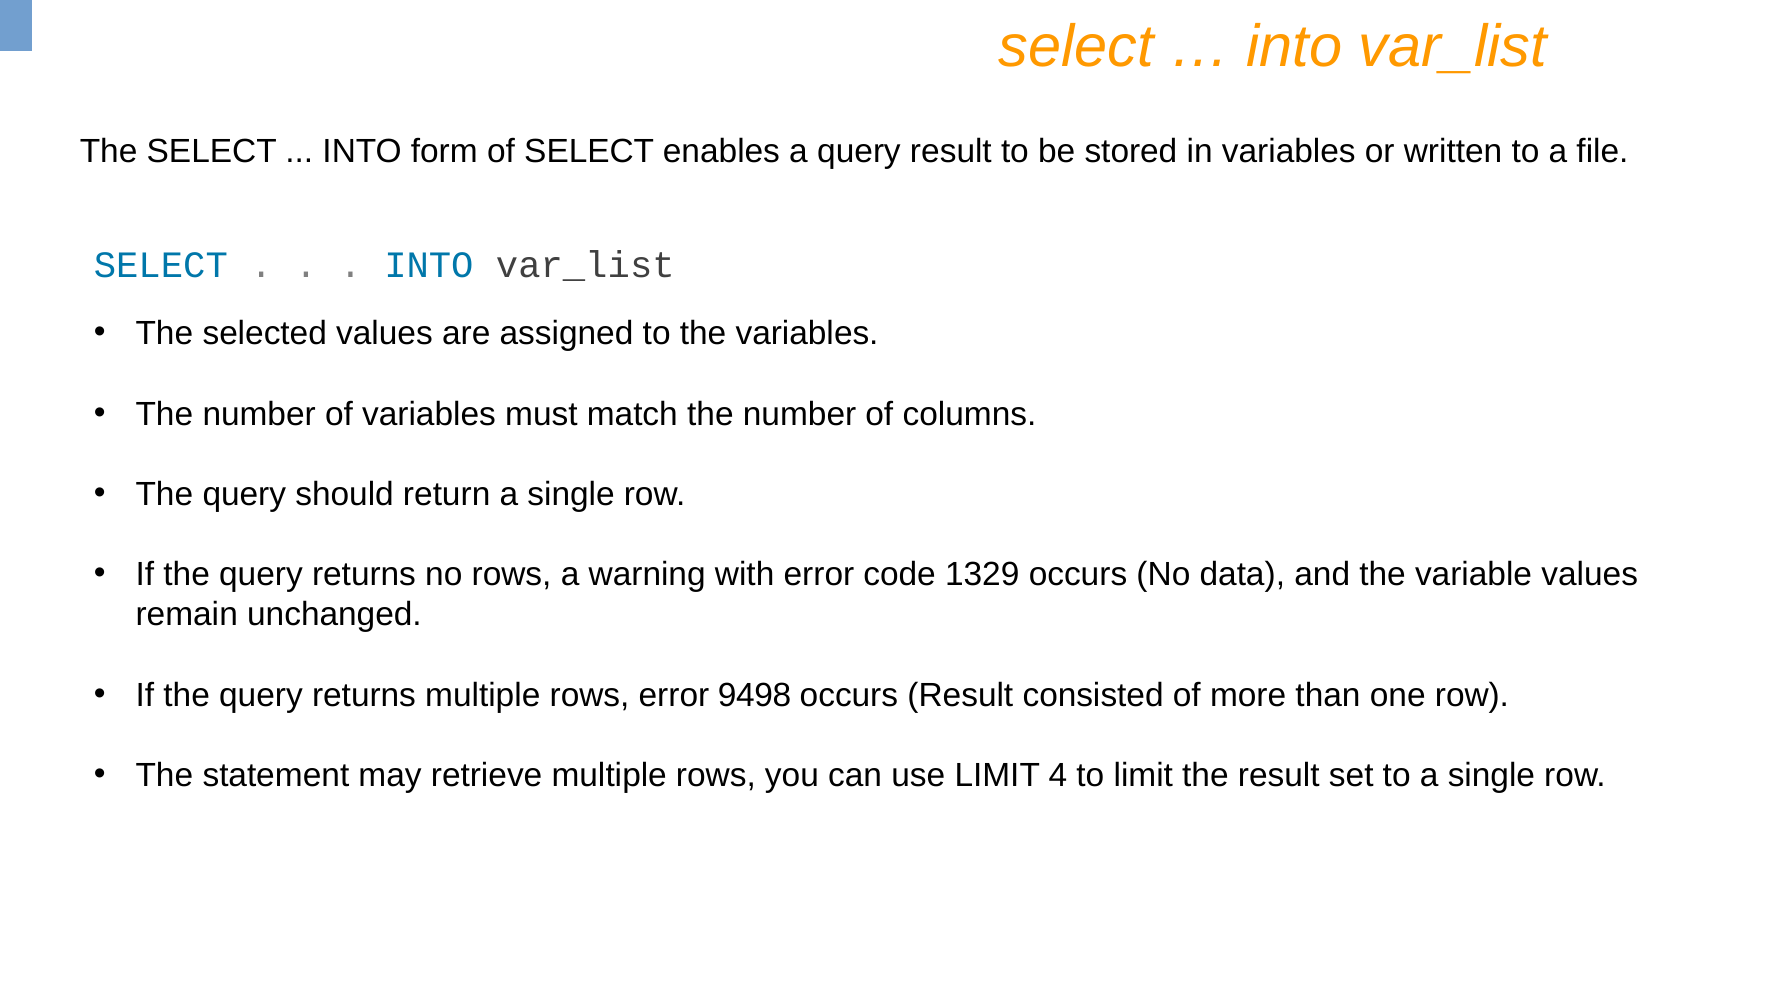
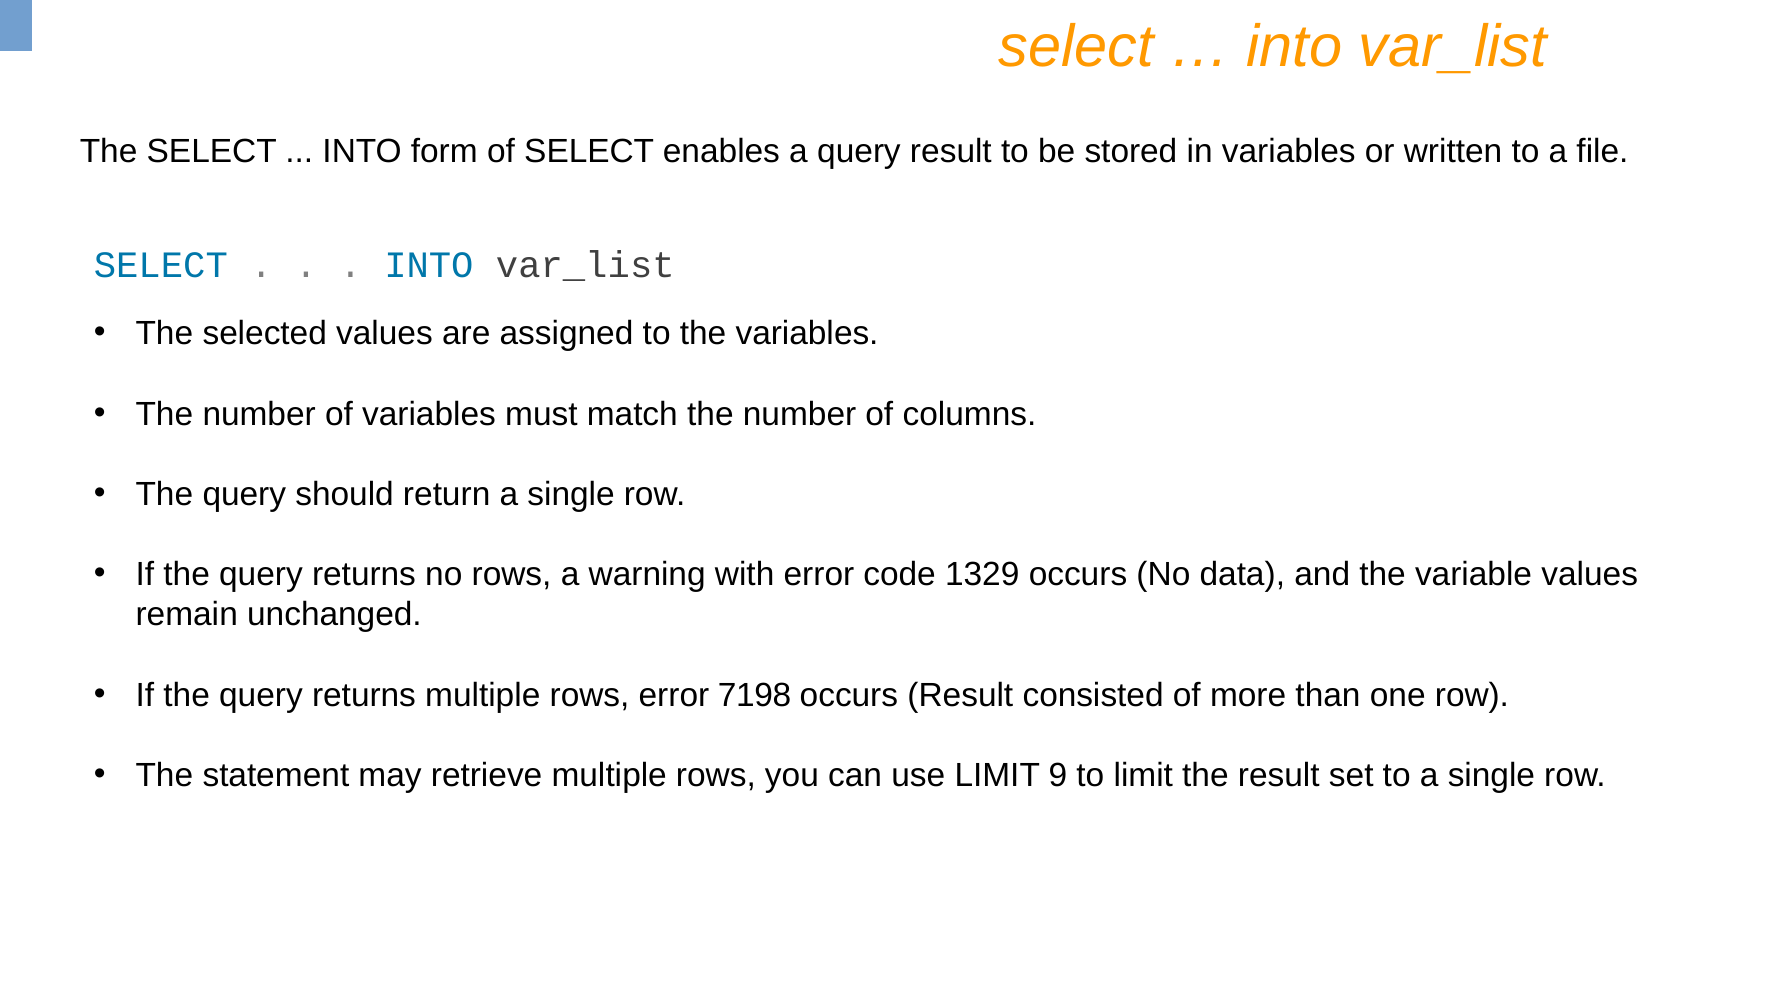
9498: 9498 -> 7198 (755, 695)
4: 4 -> 9 (1058, 775)
